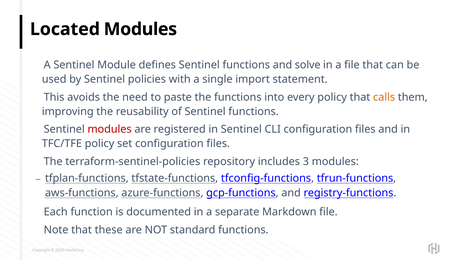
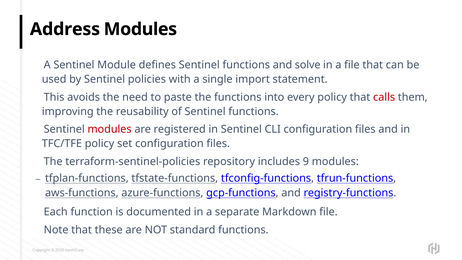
Located: Located -> Address (65, 29)
calls colour: orange -> red (384, 97)
3: 3 -> 9 (306, 162)
